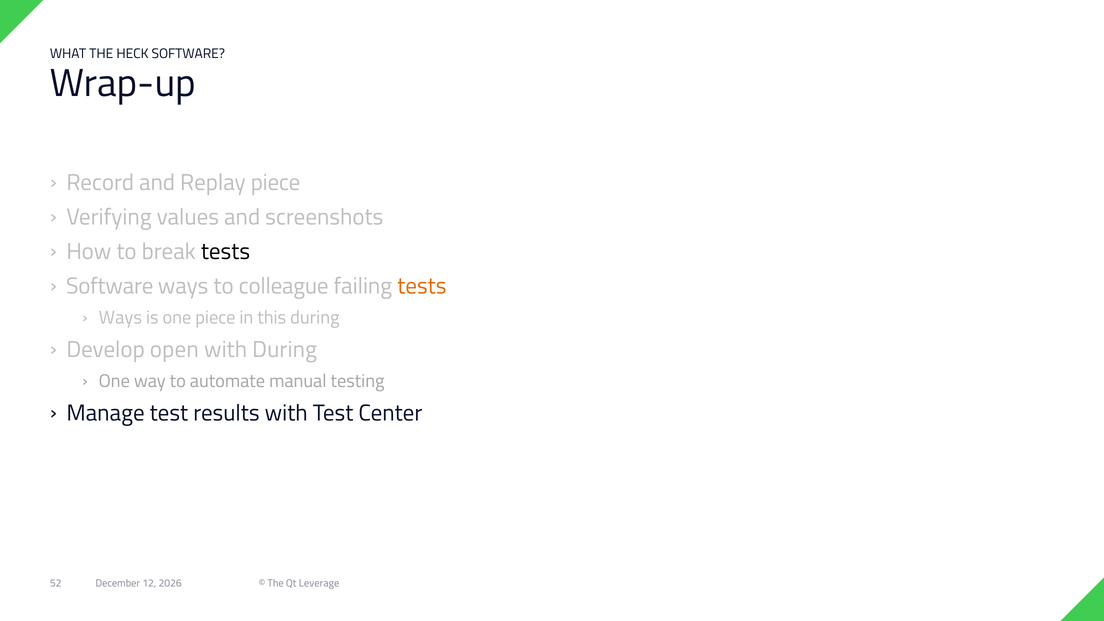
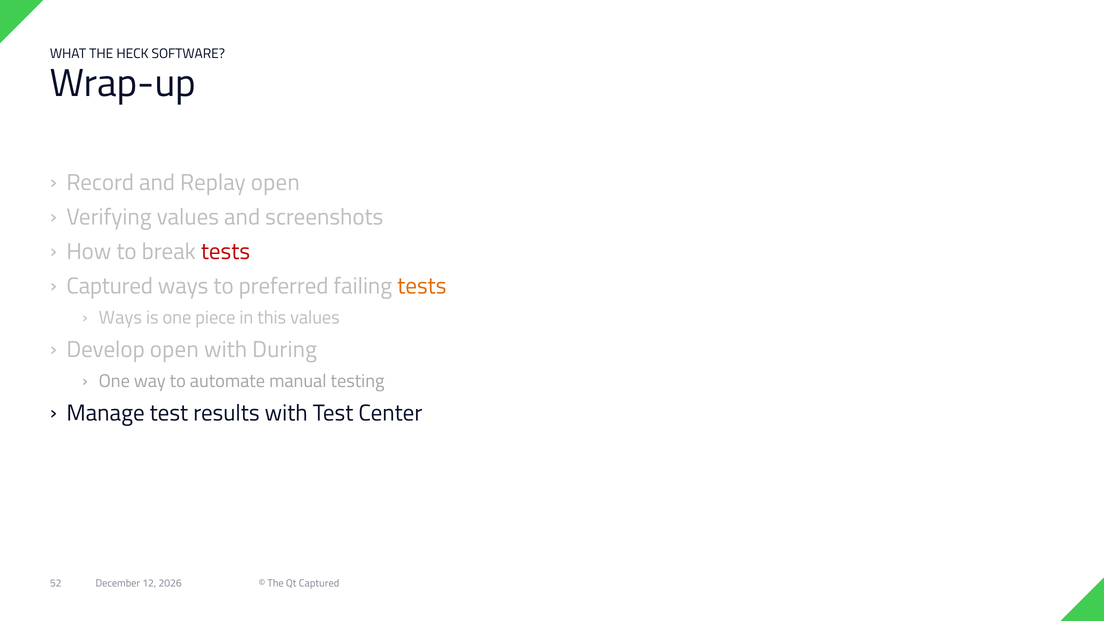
Replay piece: piece -> open (275, 182)
tests colour: black -> red (225, 252)
Software: Software -> Captured (110, 286)
colleague: colleague -> preferred (284, 286)
this during: during -> values (315, 317)
Qt Leverage: Leverage -> Captured (319, 583)
